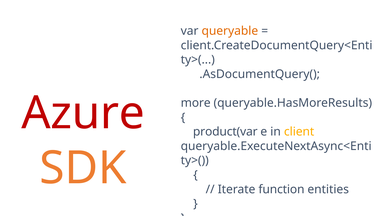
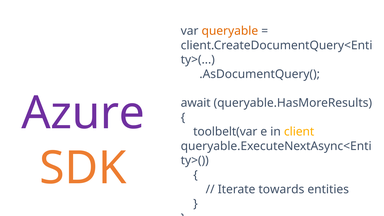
more: more -> await (196, 103)
Azure colour: red -> purple (83, 113)
product(var: product(var -> toolbelt(var (225, 132)
function: function -> towards (281, 189)
